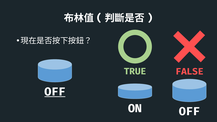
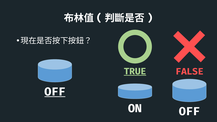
TRUE underline: none -> present (135, 71)
